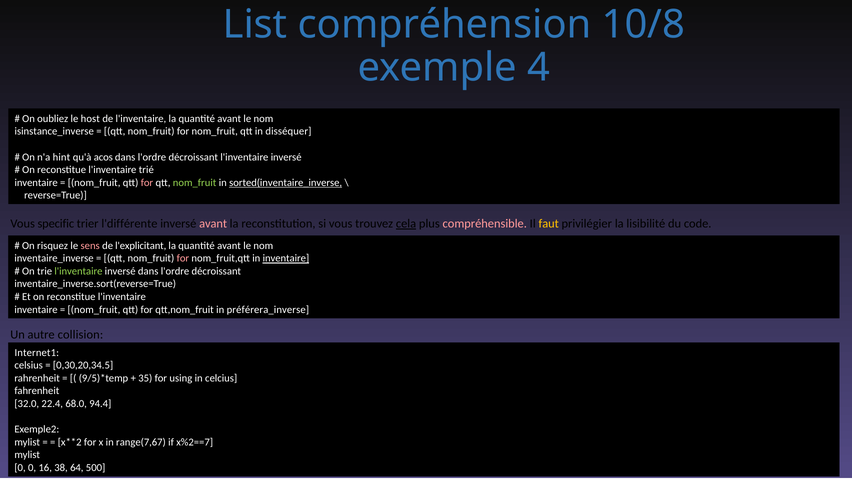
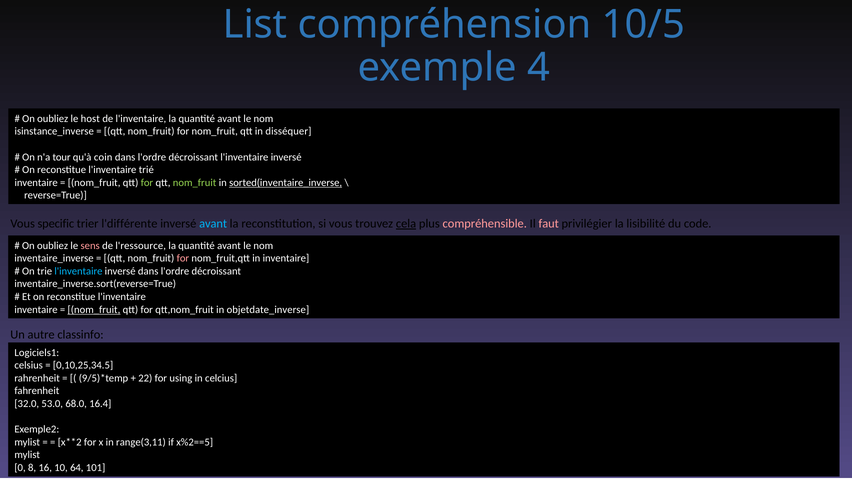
10/8: 10/8 -> 10/5 (643, 25)
hint: hint -> tour (62, 157)
acos: acos -> coin (103, 157)
for colour: pink -> light green (147, 183)
avant colour: pink -> light blue (213, 224)
faut colour: yellow -> pink (549, 224)
risquez: risquez -> oubliez (53, 246)
l'explicitant: l'explicitant -> l'ressource (141, 246)
inventaire underline: present -> none (286, 259)
l'inventaire colour: light green -> light blue (78, 271)
nom_fruit underline: none -> present (94, 310)
préférera_inverse: préférera_inverse -> objetdate_inverse (268, 310)
collision: collision -> classinfo (81, 335)
Internet1: Internet1 -> Logiciels1 (37, 353)
0,30,20,34.5: 0,30,20,34.5 -> 0,10,25,34.5 (83, 366)
35: 35 -> 22 (145, 378)
22.4: 22.4 -> 53.0 (52, 404)
94.4: 94.4 -> 16.4 (100, 404)
range(7,67: range(7,67 -> range(3,11 (141, 442)
x%2==7: x%2==7 -> x%2==5 (195, 442)
0 0: 0 -> 8 (32, 468)
38: 38 -> 10 (61, 468)
500: 500 -> 101 (96, 468)
